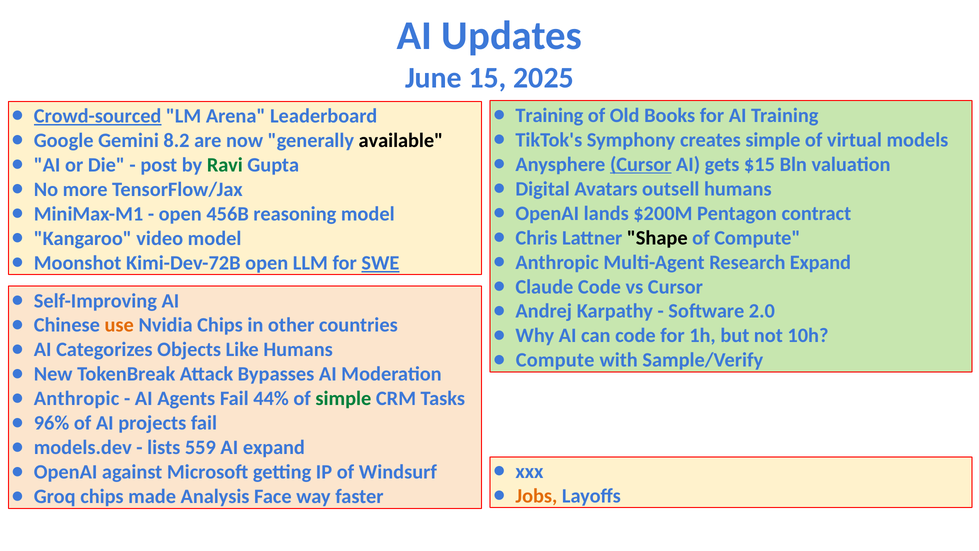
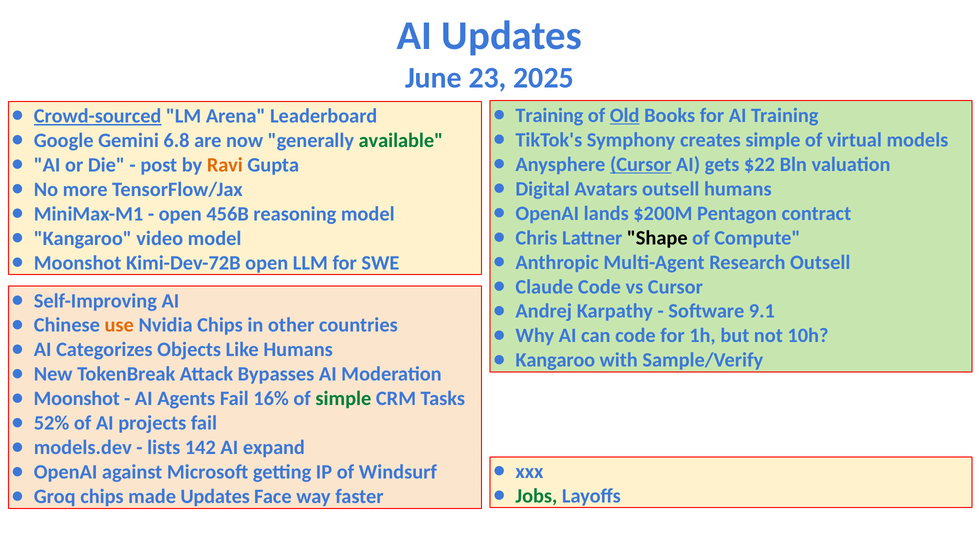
15: 15 -> 23 (488, 78)
Old underline: none -> present (625, 115)
8.2: 8.2 -> 6.8 (177, 140)
available colour: black -> green (401, 140)
$15: $15 -> $22 (760, 164)
Ravi colour: green -> orange (225, 165)
Research Expand: Expand -> Outsell (820, 262)
SWE underline: present -> none (380, 263)
2.0: 2.0 -> 9.1 (762, 311)
Compute: Compute -> Kangaroo (555, 360)
Anthropic: Anthropic -> Moonshot (77, 399)
44%: 44% -> 16% (271, 399)
96%: 96% -> 52% (52, 423)
559: 559 -> 142 (200, 447)
Jobs colour: orange -> green (536, 496)
made Analysis: Analysis -> Updates (215, 496)
